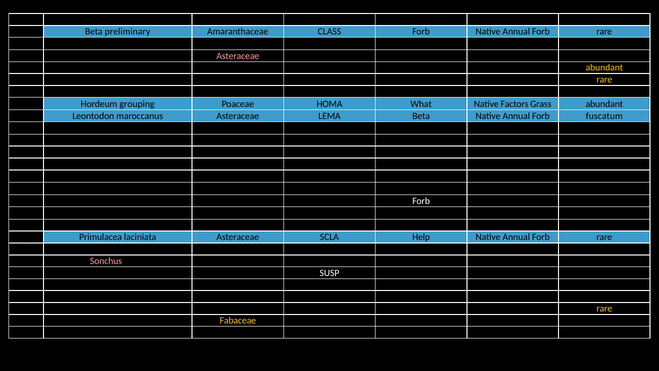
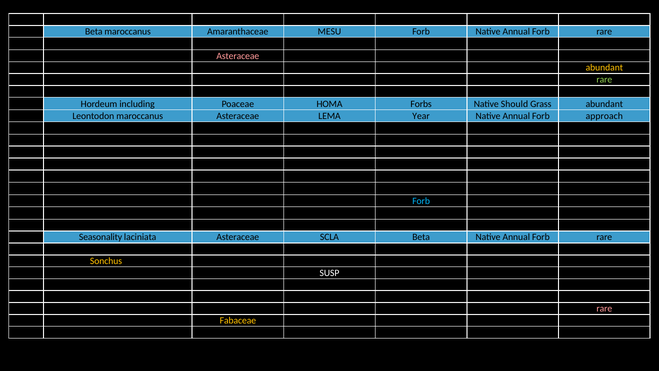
Beta preliminary: preliminary -> maroccanus (128, 32)
Amaranthaceae CLASS: CLASS -> MESU (329, 32)
rare colour: yellow -> light green (604, 80)
grouping: grouping -> including (137, 104)
What: What -> Forbs (421, 104)
Factors: Factors -> Should (514, 104)
LEMA Beta: Beta -> Year (421, 116)
fuscatum: fuscatum -> approach (604, 116)
Forb colour: white -> light blue (421, 201)
18 Primulacea: Primulacea -> Seasonality (101, 237)
SCLA Help: Help -> Beta (421, 237)
Sonchus colour: pink -> yellow (106, 261)
rare colour: yellow -> pink (604, 308)
